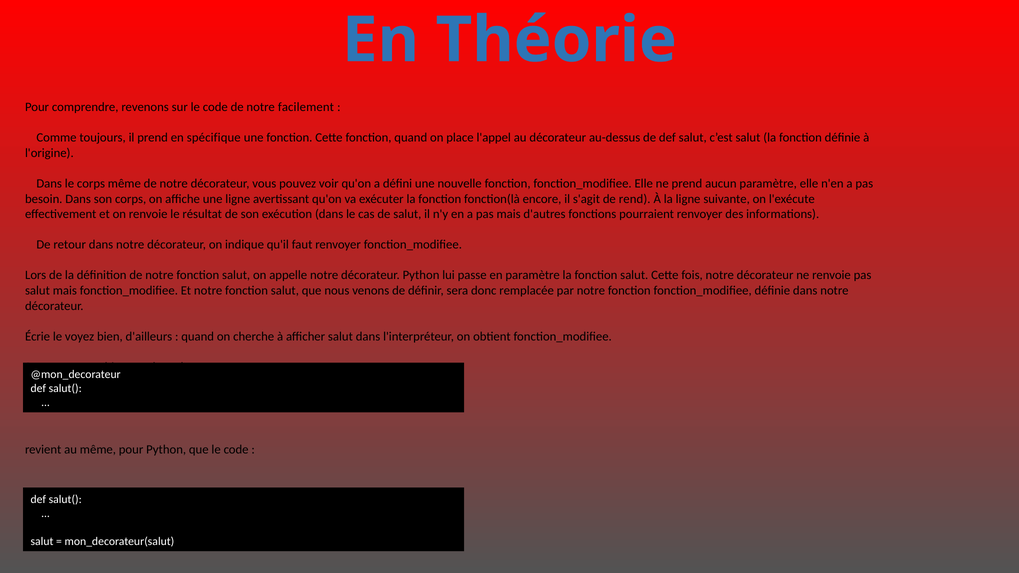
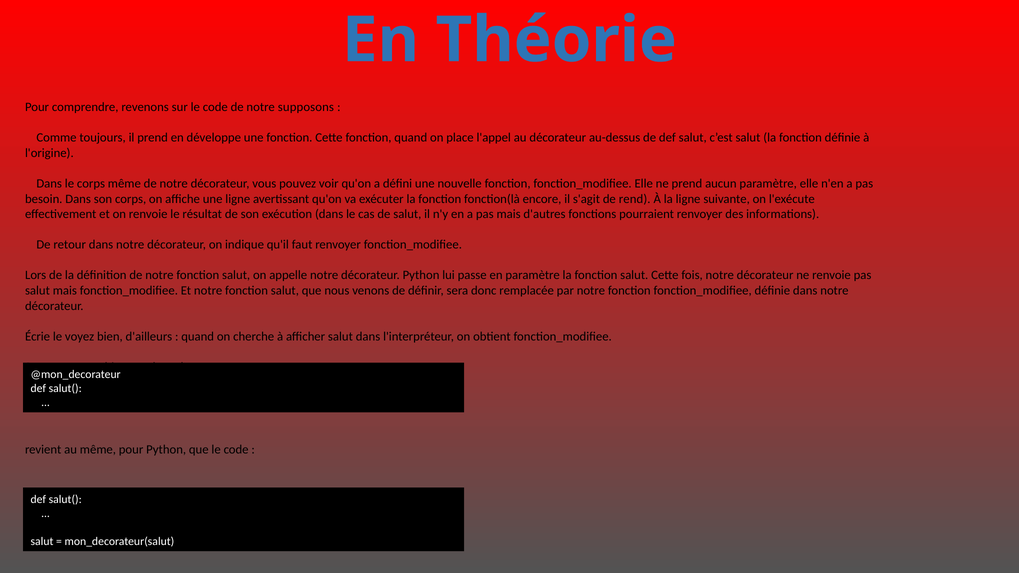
facilement: facilement -> supposons (306, 107)
spécifique: spécifique -> développe (214, 138)
